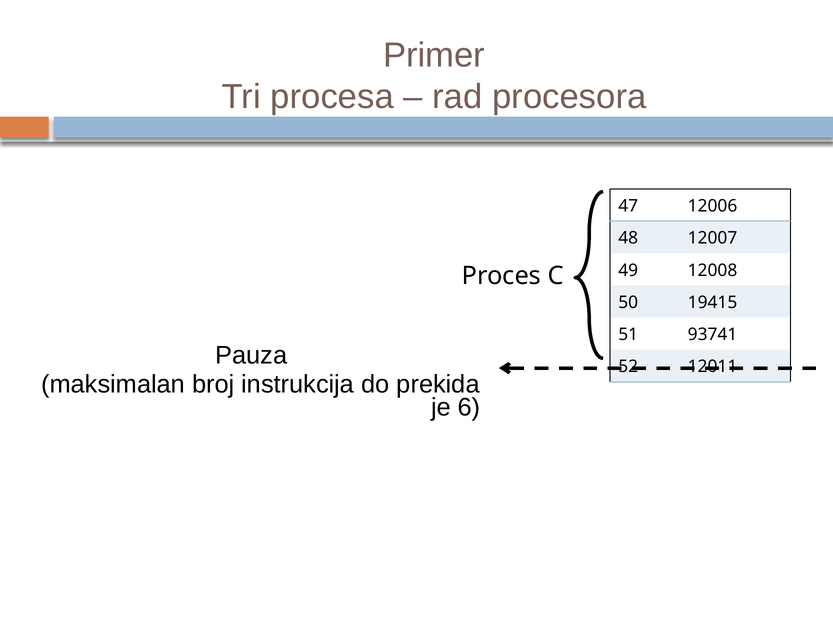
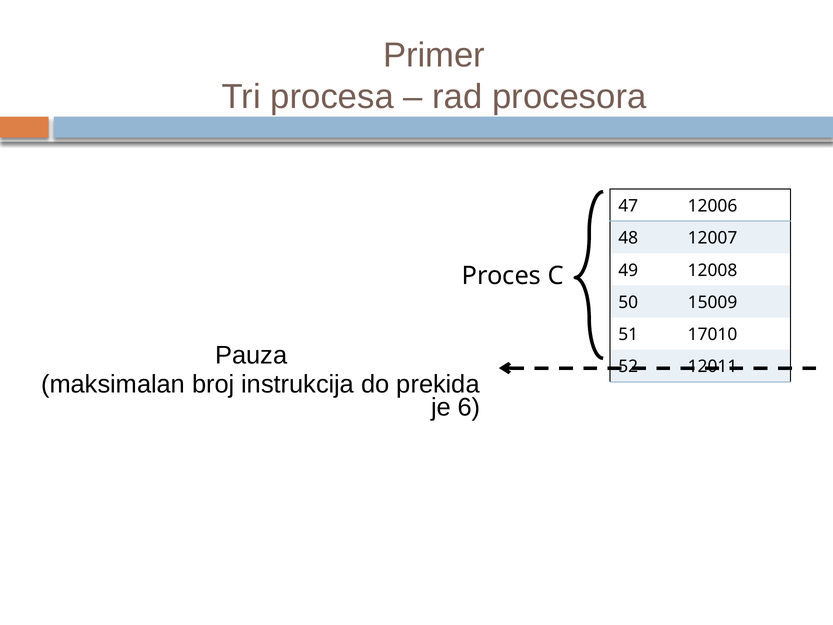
19415: 19415 -> 15009 (713, 302)
93741: 93741 -> 17010 (713, 334)
